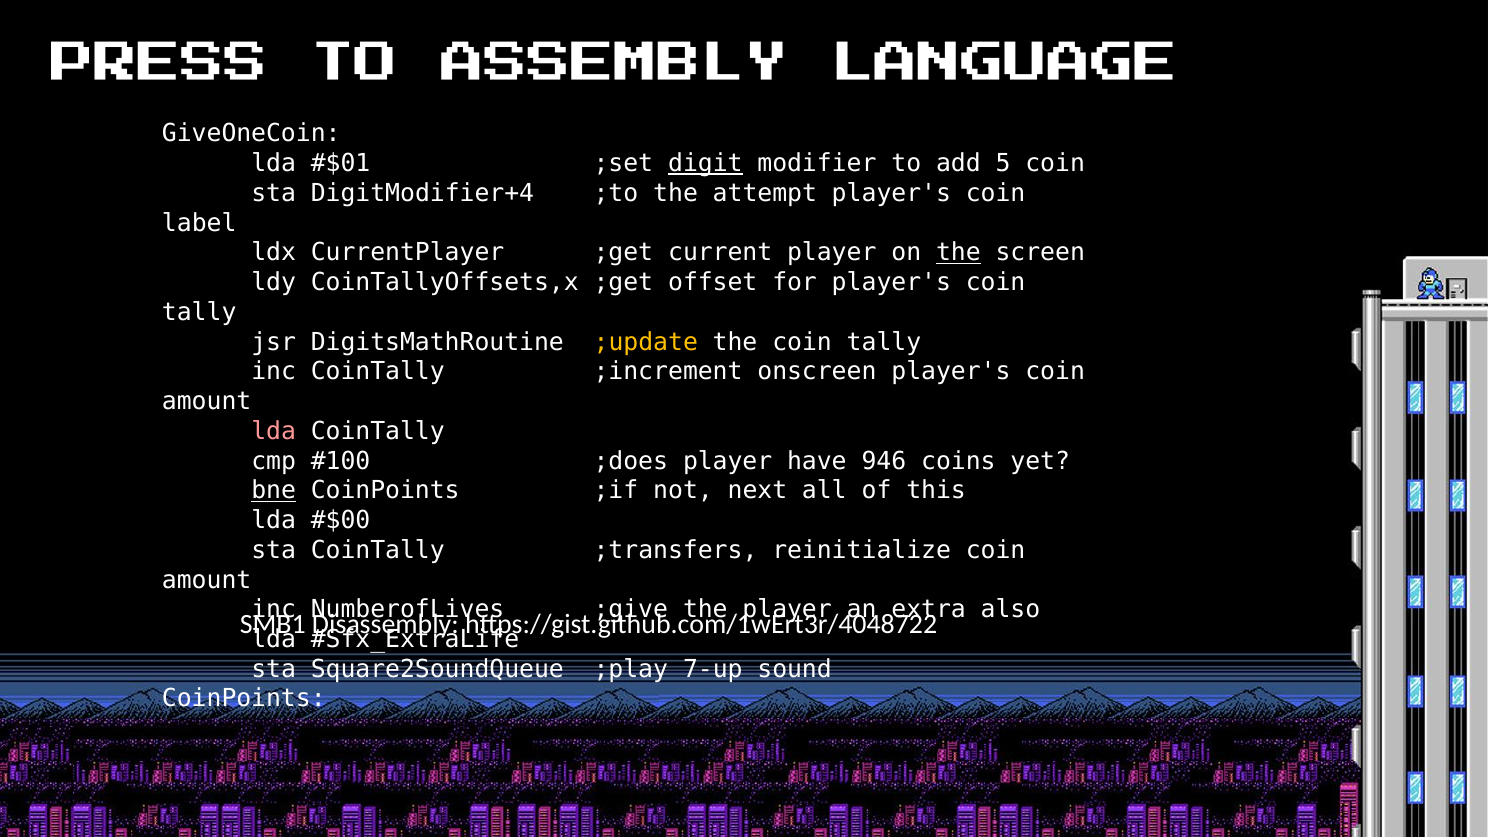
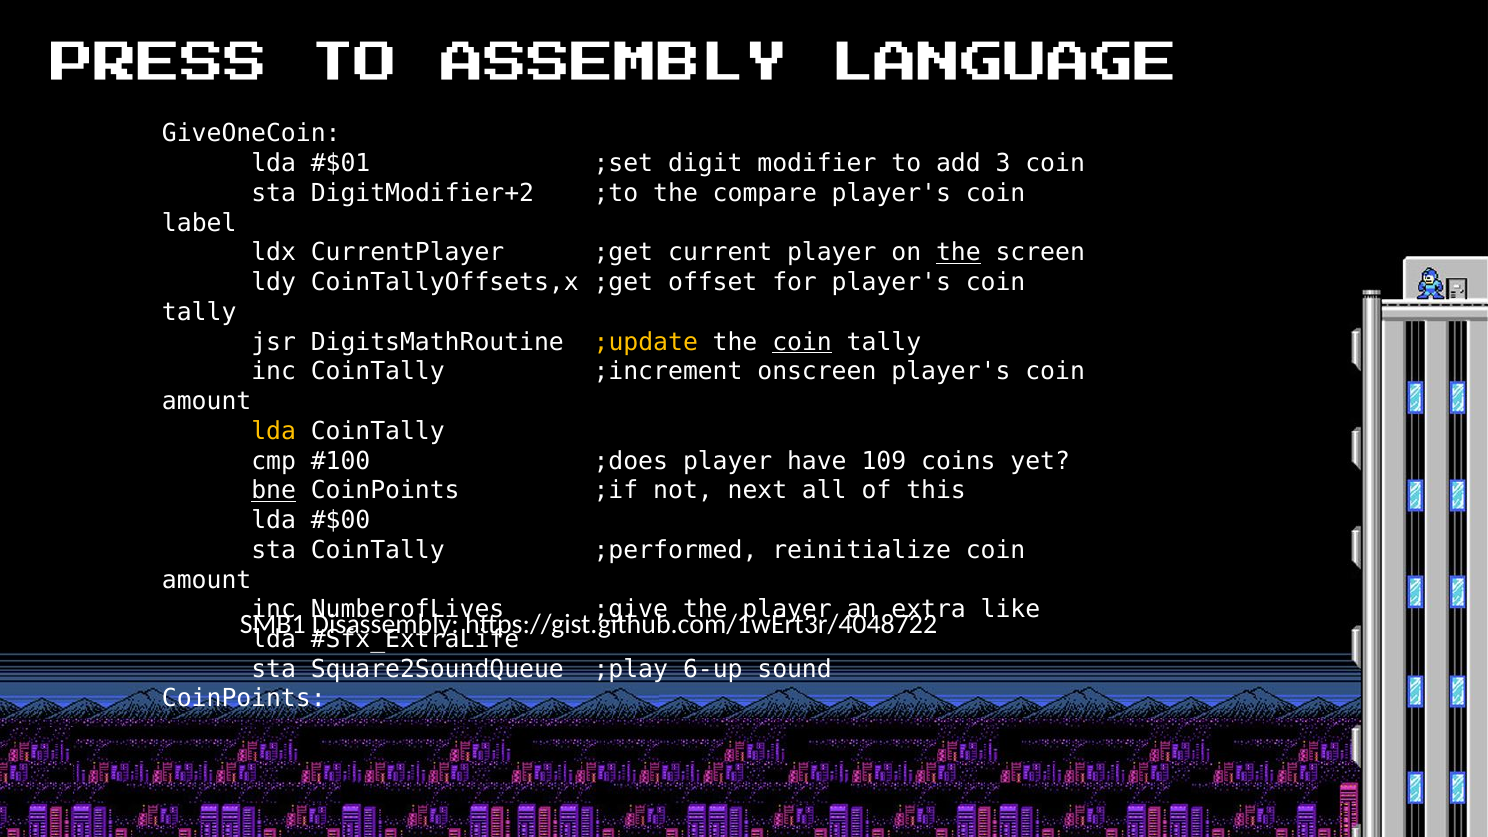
digit underline: present -> none (705, 163)
5: 5 -> 3 (1003, 163)
DigitModifier+4: DigitModifier+4 -> DigitModifier+2 (422, 193)
attempt: attempt -> compare (765, 193)
coin underline: none -> present (802, 342)
lda colour: pink -> yellow (274, 431)
946: 946 -> 109 (884, 461)
;transfers: ;transfers -> ;performed (676, 550)
also: also -> like (1010, 610)
7-up: 7-up -> 6-up (713, 669)
